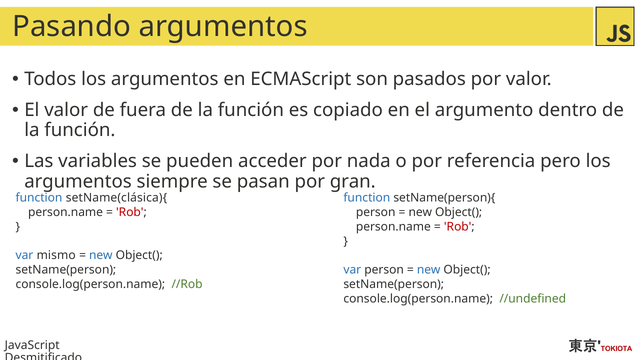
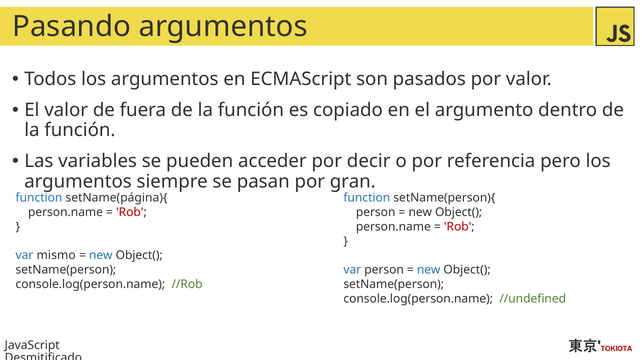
nada: nada -> decir (369, 161)
setName(clásica){: setName(clásica){ -> setName(página){ (117, 198)
